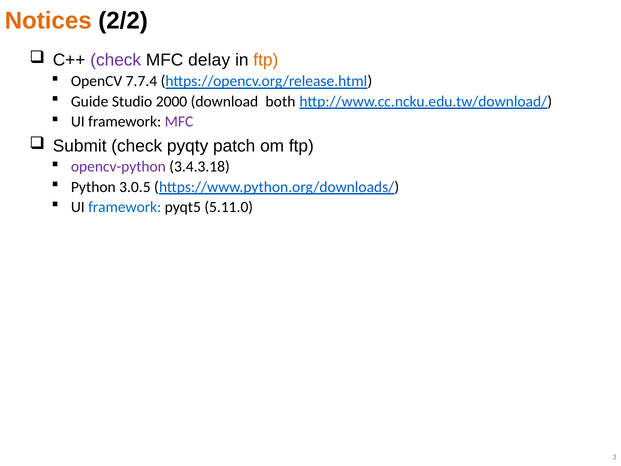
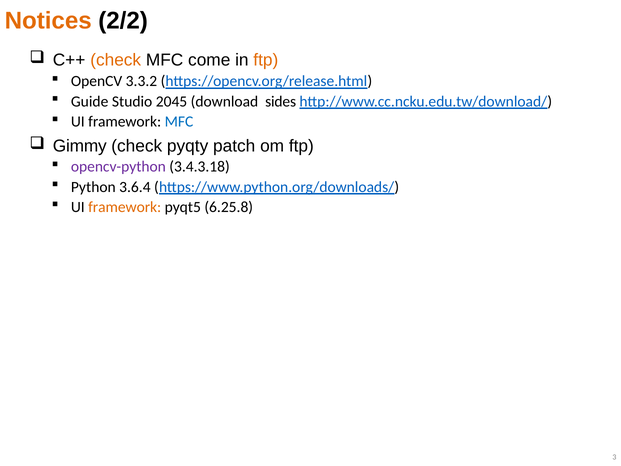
check colour: purple -> orange (116, 60)
delay: delay -> come (209, 60)
7.7.4: 7.7.4 -> 3.3.2 (141, 81)
2000: 2000 -> 2045 (172, 102)
both: both -> sides (281, 102)
MFC colour: purple -> blue (179, 122)
Submit: Submit -> Gimmy (80, 146)
3.0.5: 3.0.5 -> 3.6.4 (135, 187)
framework colour: blue -> orange (125, 207)
5.11.0: 5.11.0 -> 6.25.8 (229, 207)
